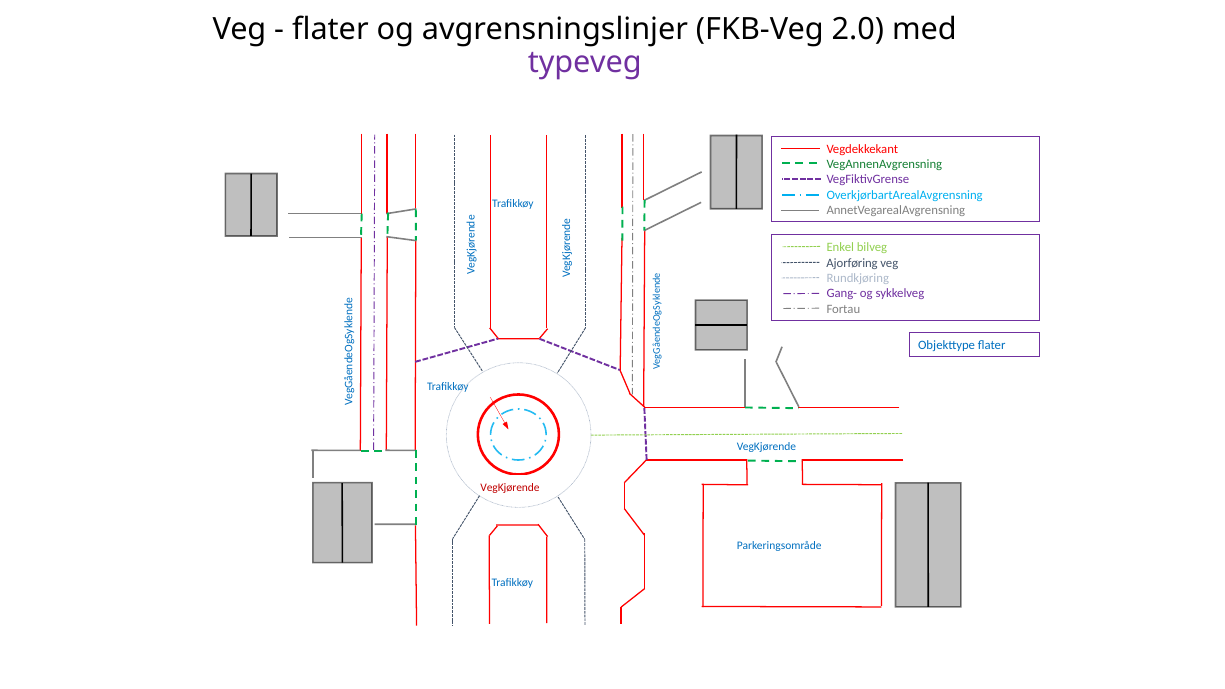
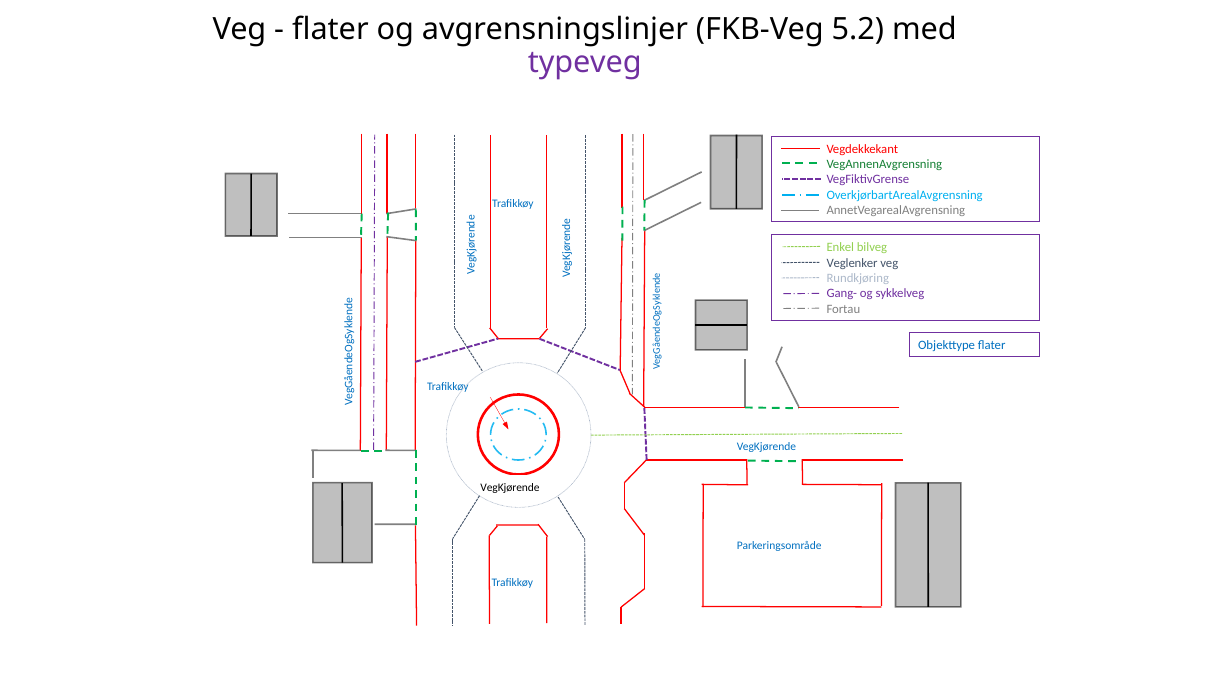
2.0: 2.0 -> 5.2 (858, 29)
Ajorføring: Ajorføring -> Veglenker (852, 263)
VegKjørende colour: red -> black (510, 487)
